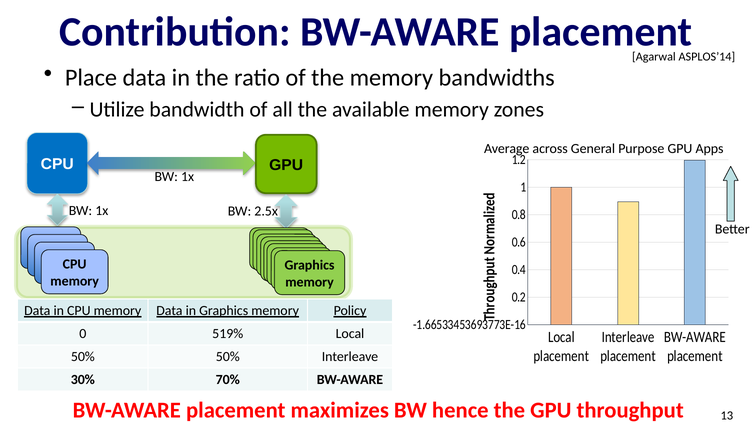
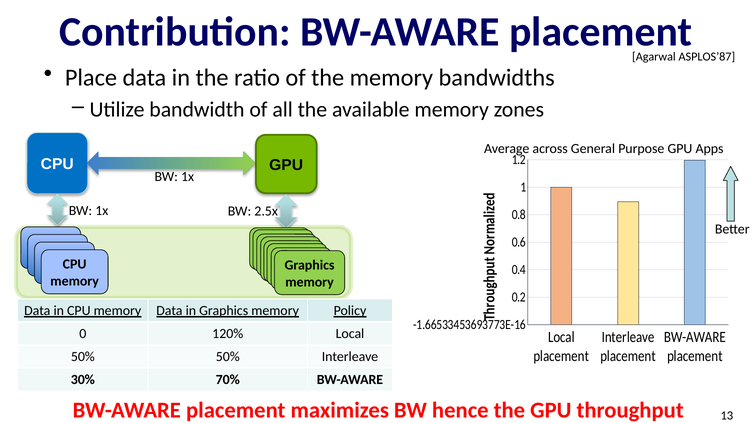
ASPLOS’14: ASPLOS’14 -> ASPLOS’87 (707, 57)
519%: 519% -> 120% (228, 334)
